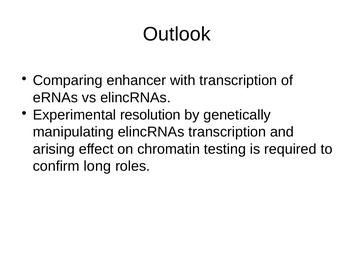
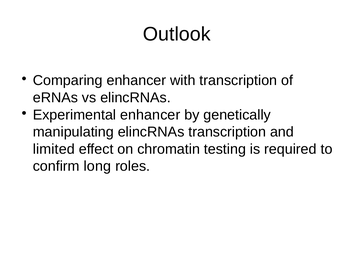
Experimental resolution: resolution -> enhancer (150, 115)
arising: arising -> limited (54, 149)
